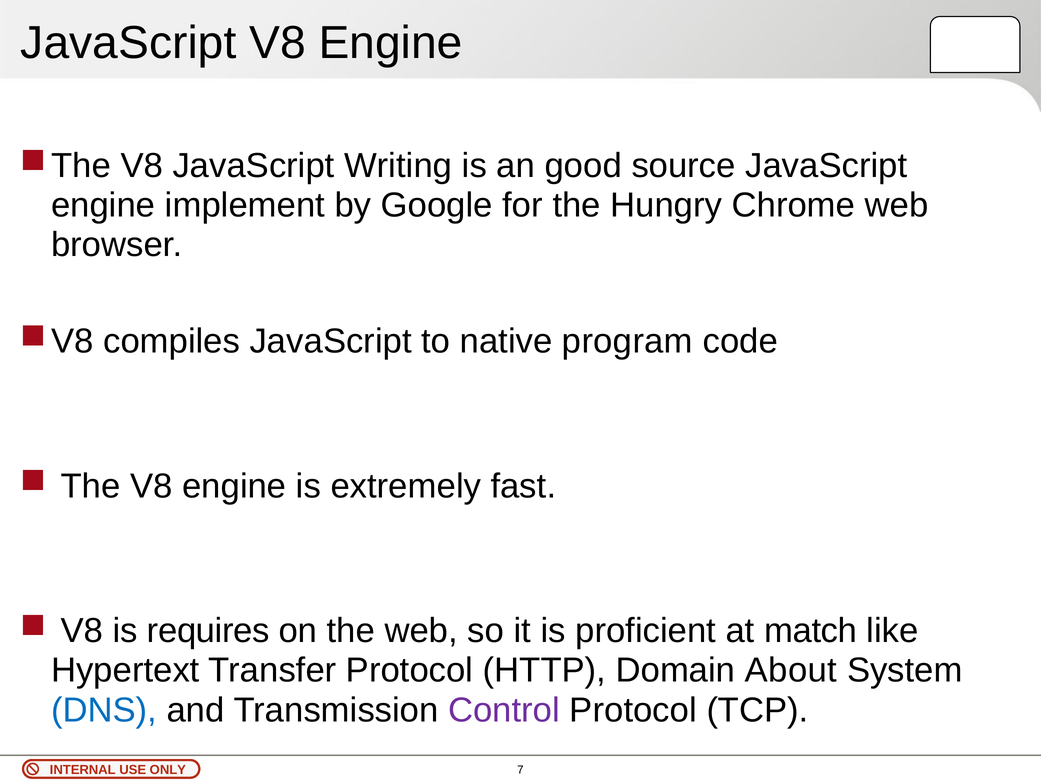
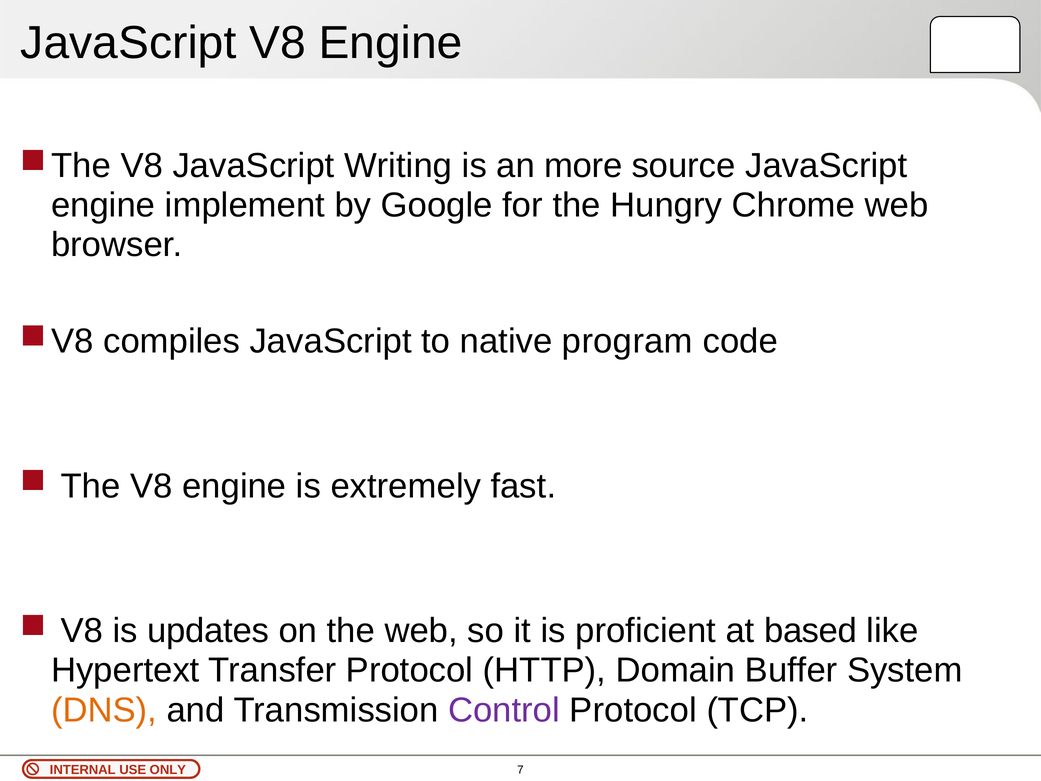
good: good -> more (583, 166)
requires: requires -> updates (208, 631)
match: match -> based (811, 631)
About: About -> Buffer (791, 670)
DNS colour: blue -> orange (104, 710)
